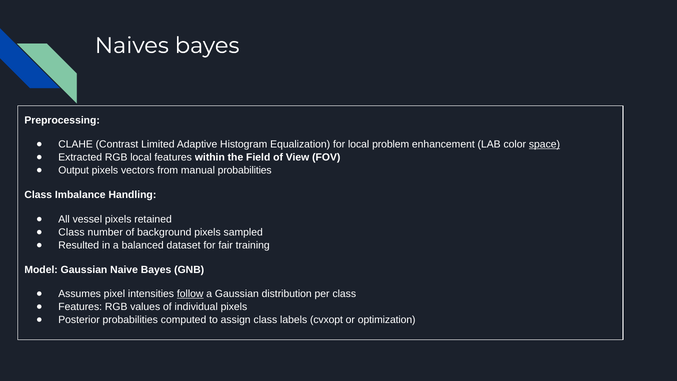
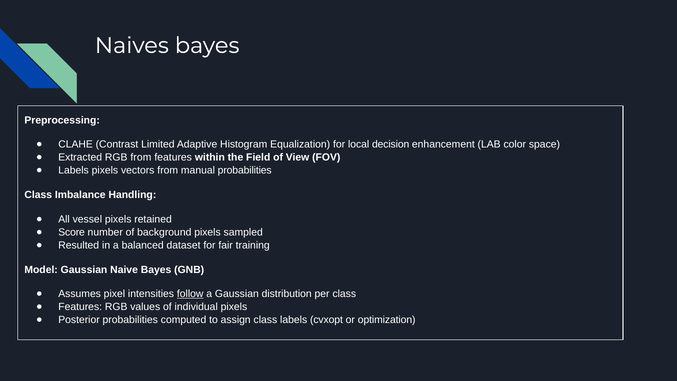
problem: problem -> decision (391, 144)
space underline: present -> none (544, 144)
RGB local: local -> from (141, 157)
Output: Output -> Labels (74, 170)
Class: Class -> Score (72, 232)
